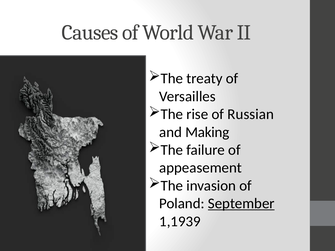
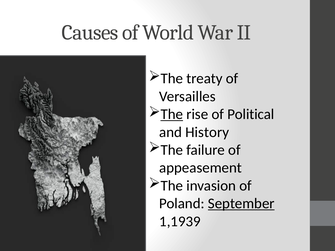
The underline: none -> present (172, 114)
Russian: Russian -> Political (251, 114)
Making: Making -> History (207, 132)
